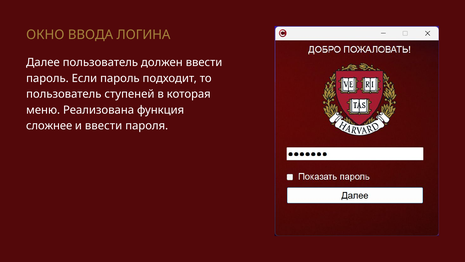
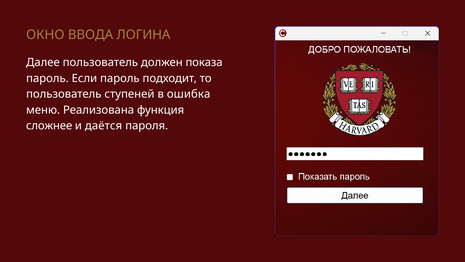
должен ввести: ввести -> показа (204, 62)
которая: которая -> ошибка (189, 94)
и ввести: ввести -> даётся (104, 126)
